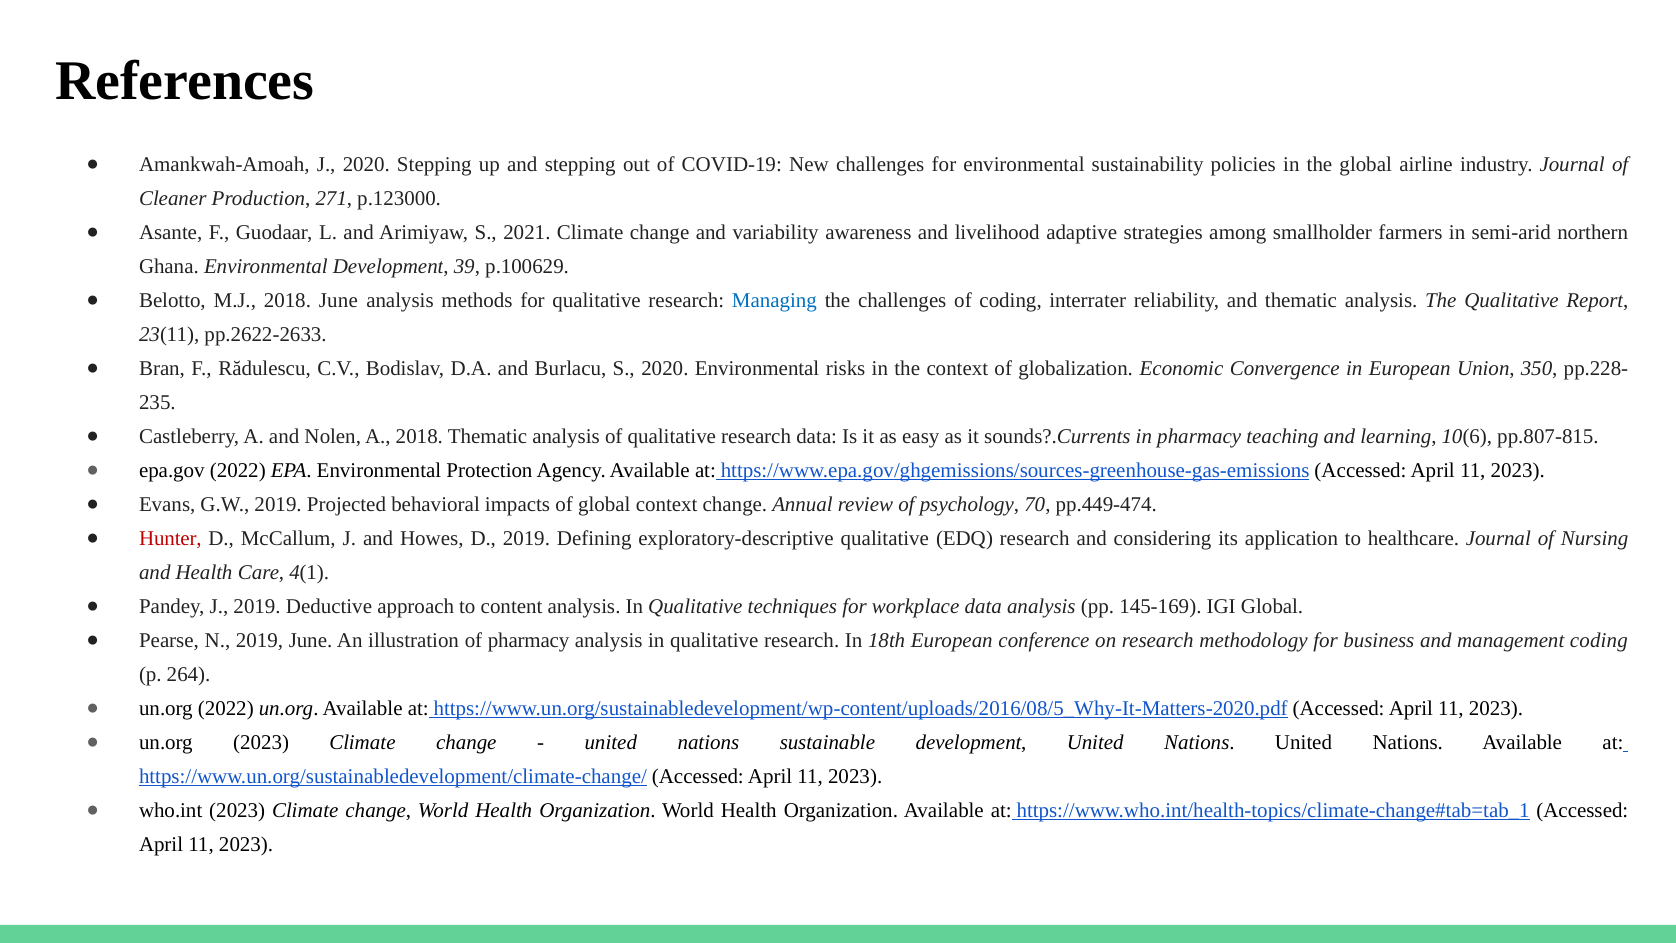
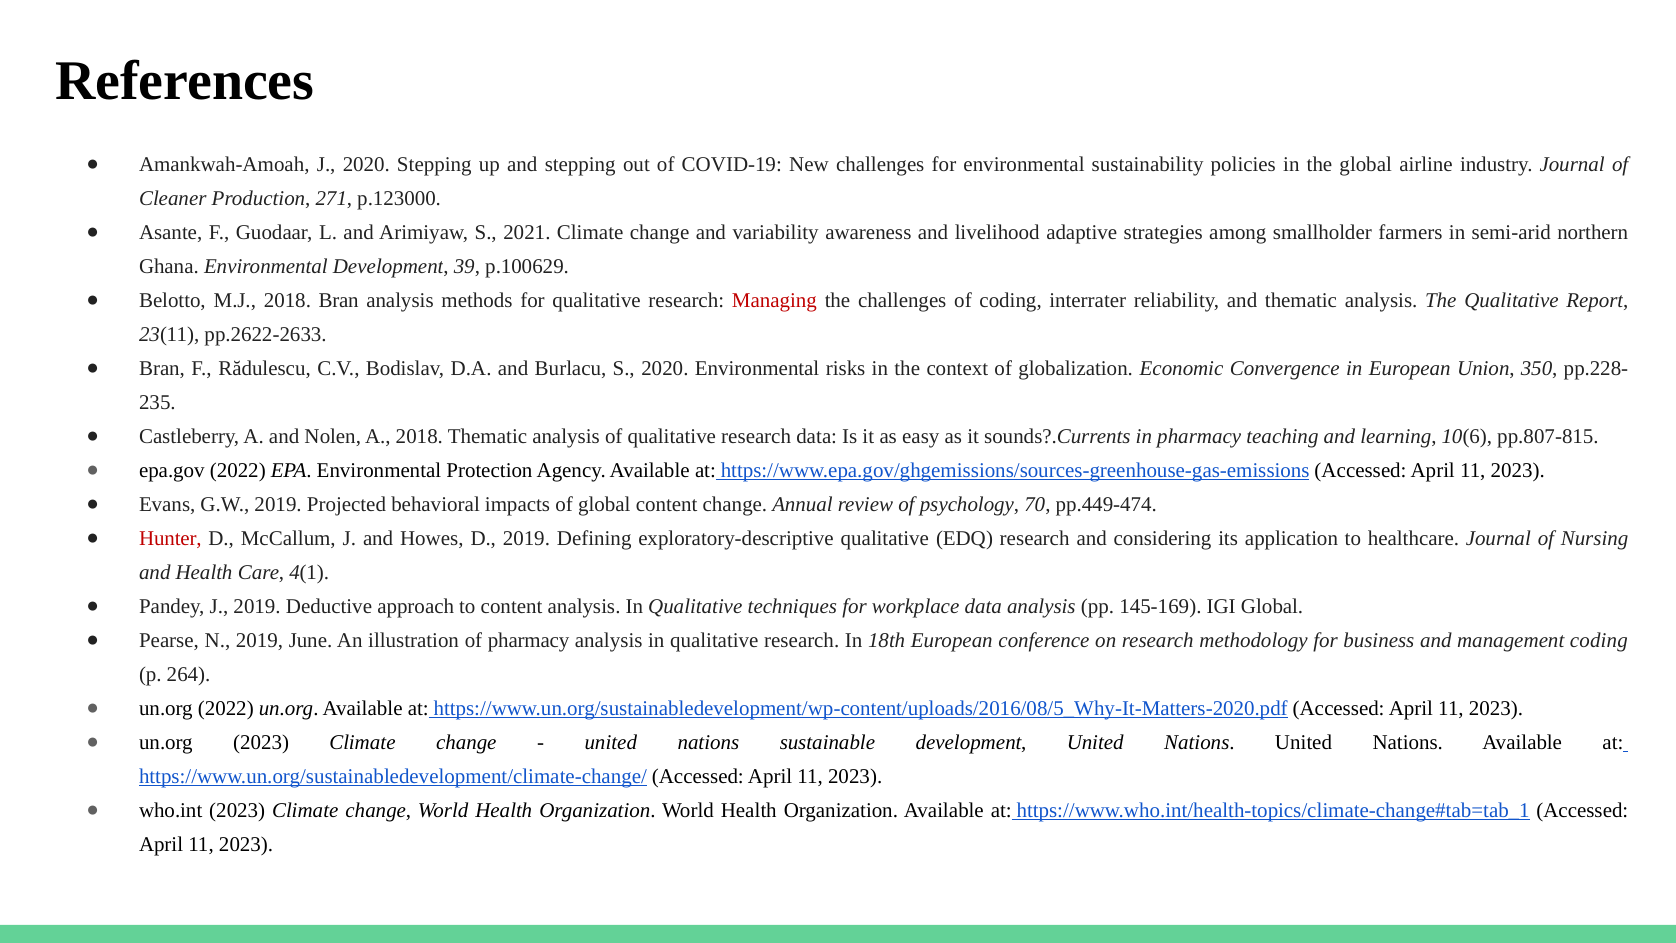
2018 June: June -> Bran (339, 301)
Managing colour: blue -> red (774, 301)
global context: context -> content (667, 504)
